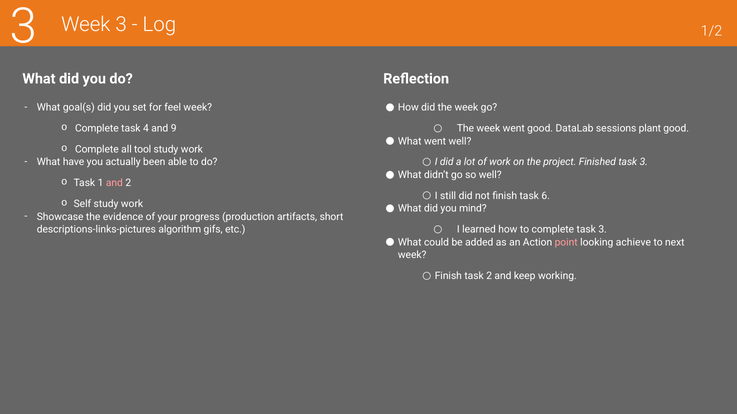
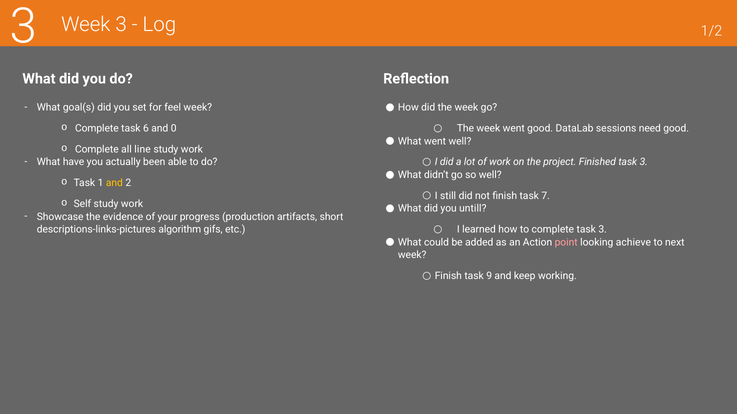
4: 4 -> 6 (146, 129)
9: 9 -> 0 (174, 129)
plant: plant -> need (650, 129)
tool: tool -> line (143, 150)
and colour: pink -> yellow (114, 183)
6: 6 -> 7 (546, 196)
mind: mind -> untill (473, 209)
task 2: 2 -> 9 (489, 276)
